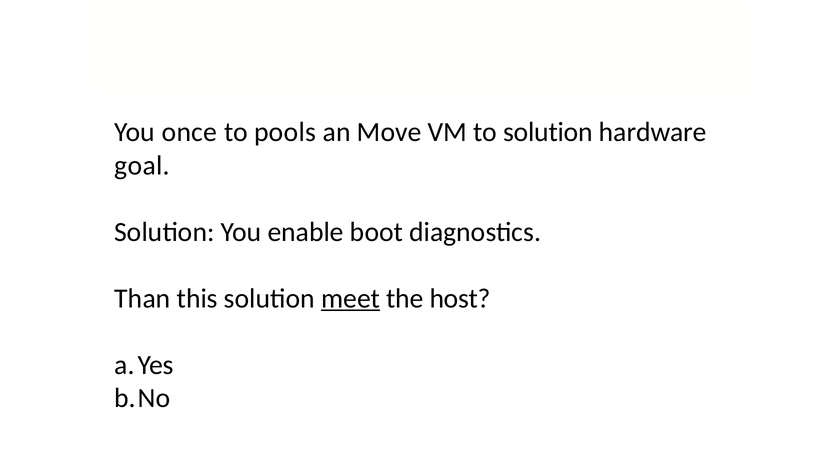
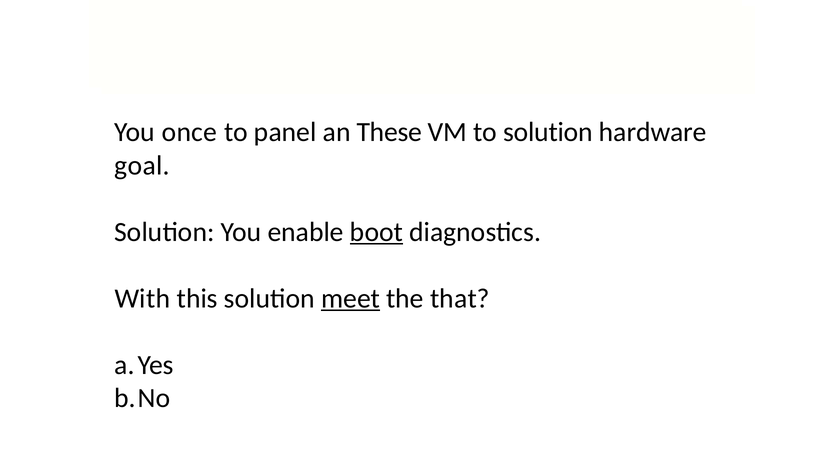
pools: pools -> panel (285, 132)
Move: Move -> These (389, 132)
boot underline: none -> present (376, 232)
Than: Than -> With (142, 298)
host: host -> that (460, 298)
